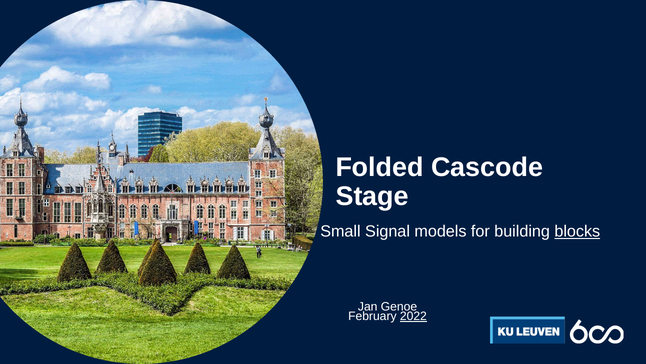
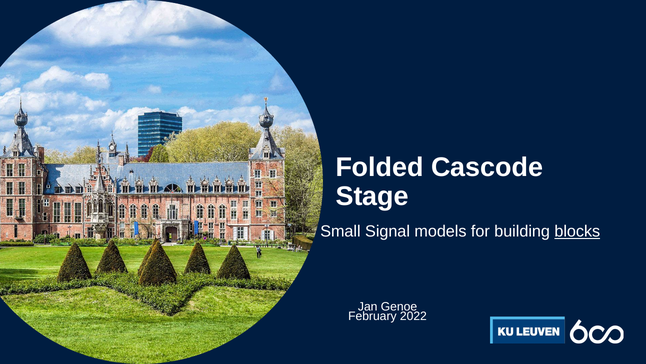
2022 underline: present -> none (413, 316)
